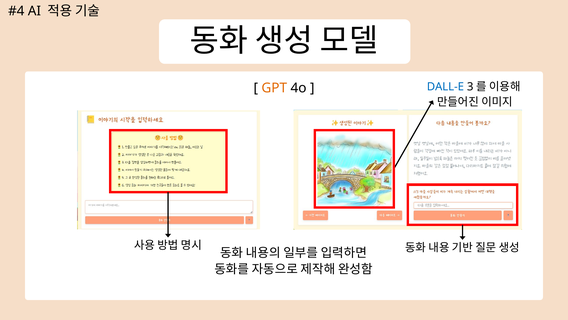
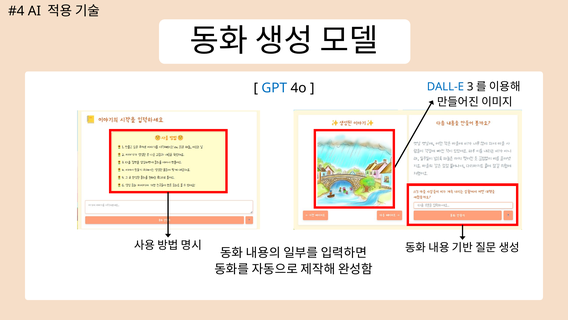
GPT colour: orange -> blue (274, 88)
